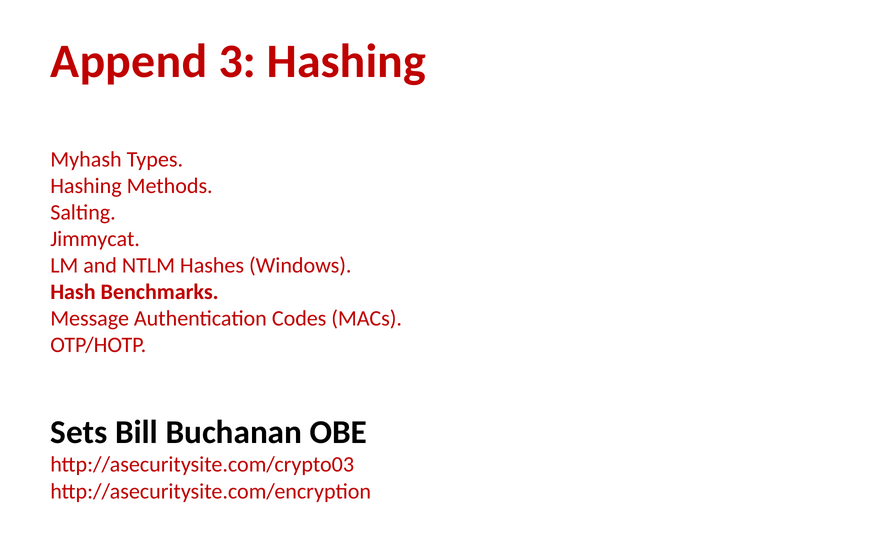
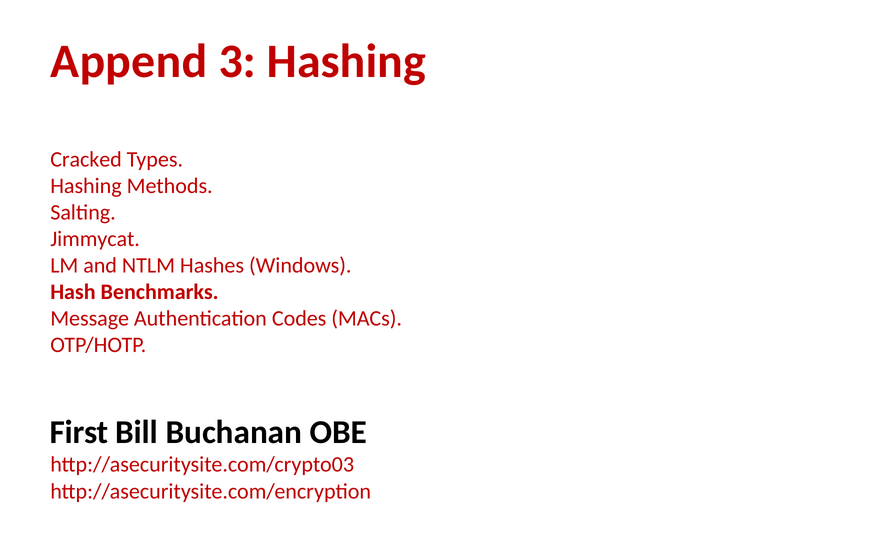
Myhash: Myhash -> Cracked (86, 159)
Sets: Sets -> First (79, 432)
